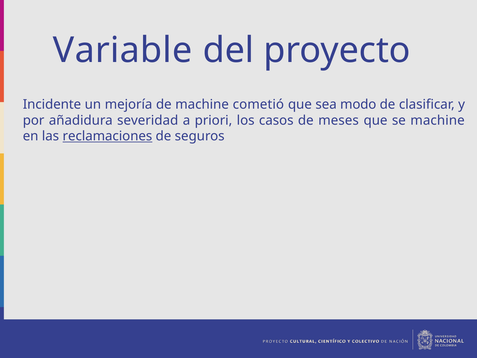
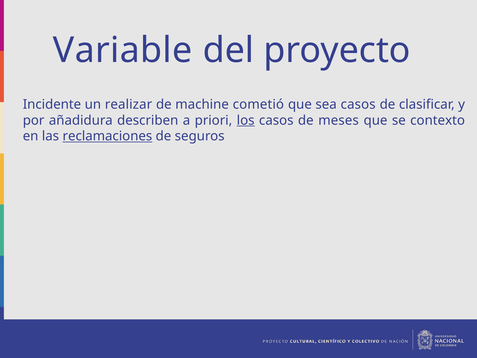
mejoría: mejoría -> realizar (129, 104)
sea modo: modo -> casos (358, 104)
severidad: severidad -> describen (148, 120)
los underline: none -> present (246, 120)
se machine: machine -> contexto (438, 120)
